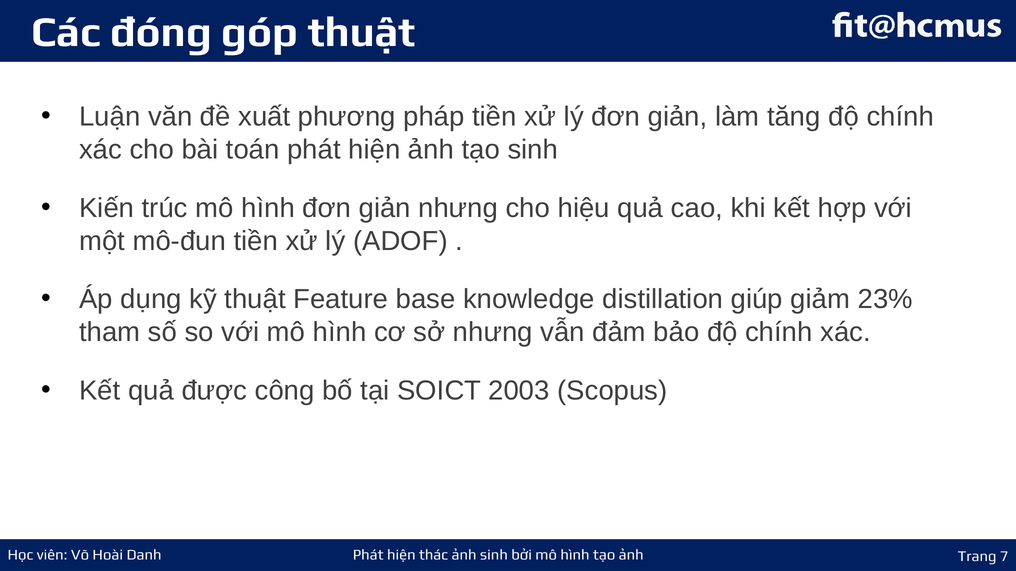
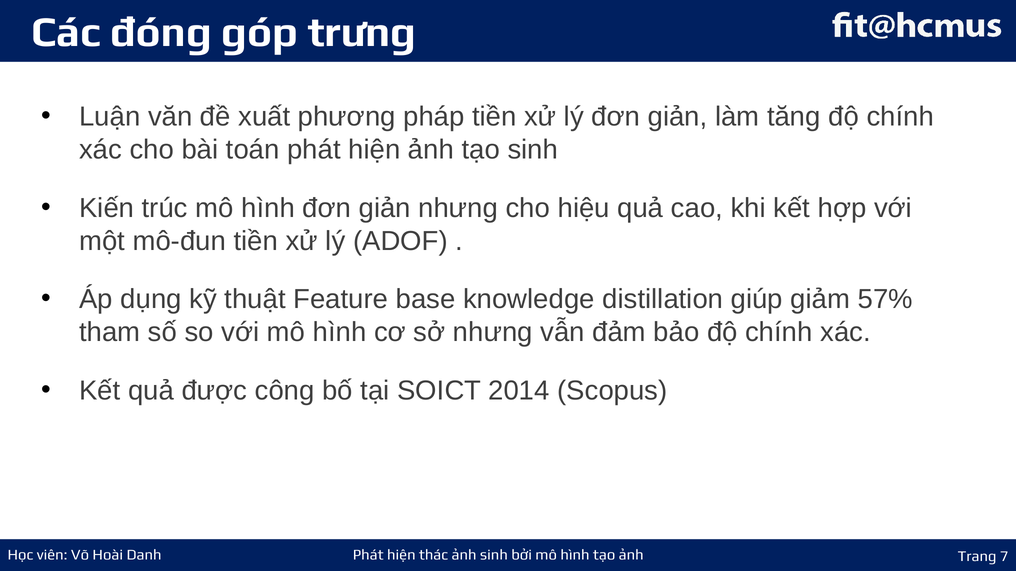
góp thuật: thuật -> trưng (362, 32)
23%: 23% -> 57% (885, 300)
2003: 2003 -> 2014 (519, 391)
